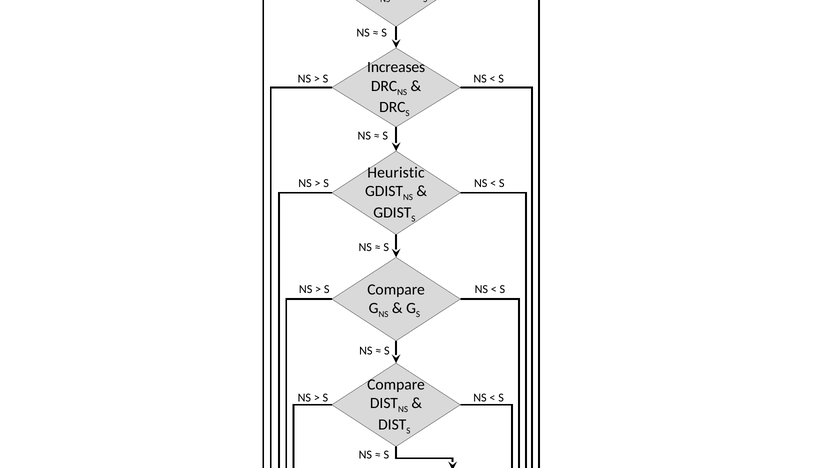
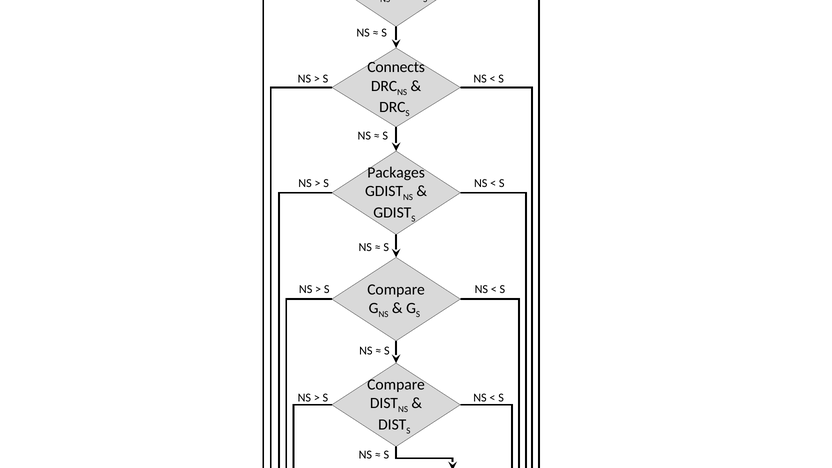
Increases: Increases -> Connects (396, 67)
Heuristic: Heuristic -> Packages (396, 173)
